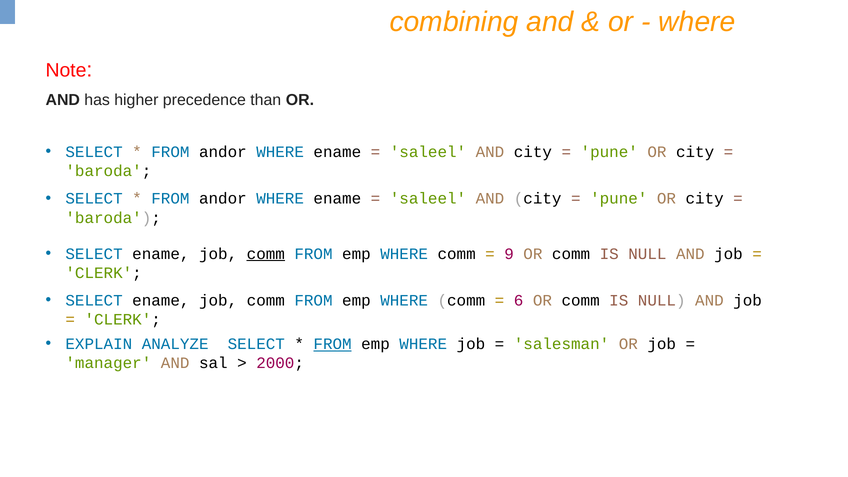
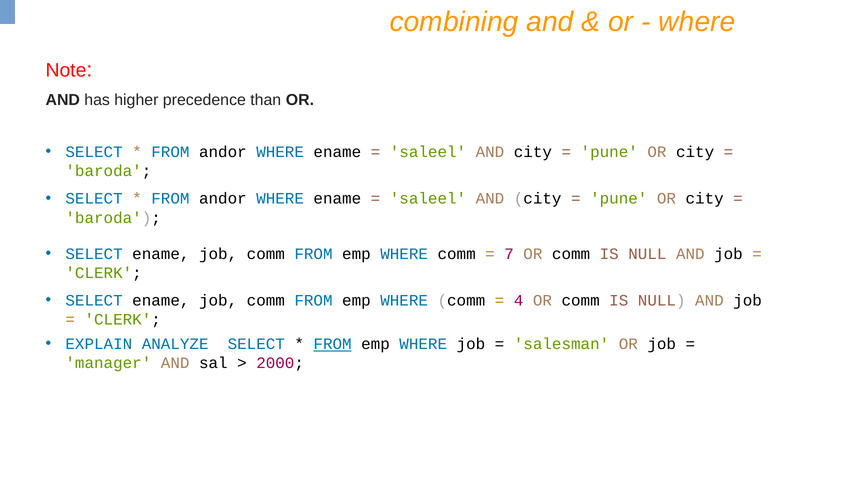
comm underline: present -> none (266, 254)
9: 9 -> 7 (509, 254)
6: 6 -> 4 (519, 300)
